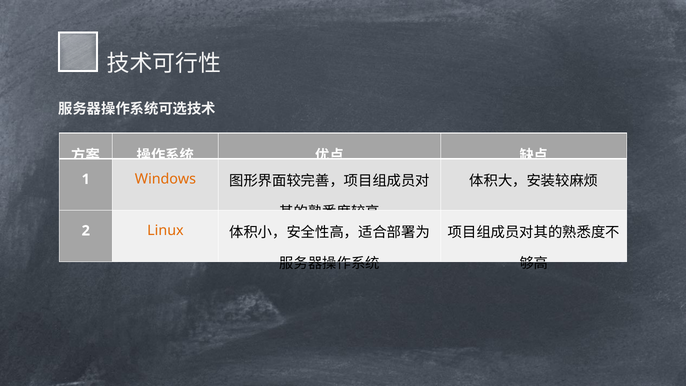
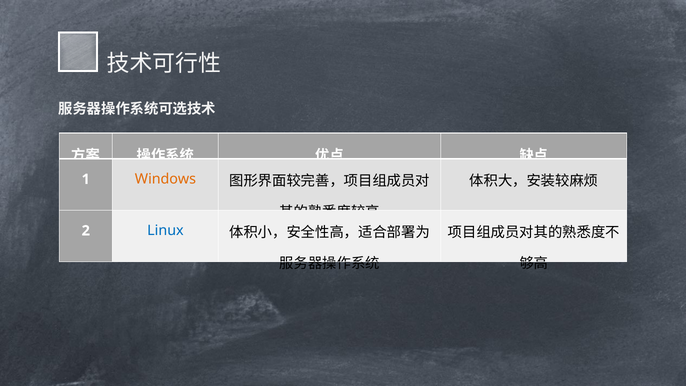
Linux colour: orange -> blue (165, 231)
